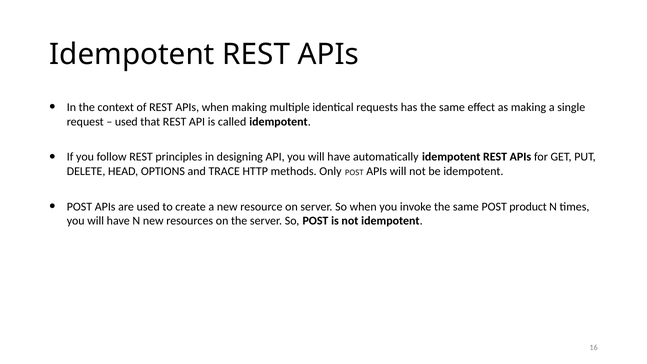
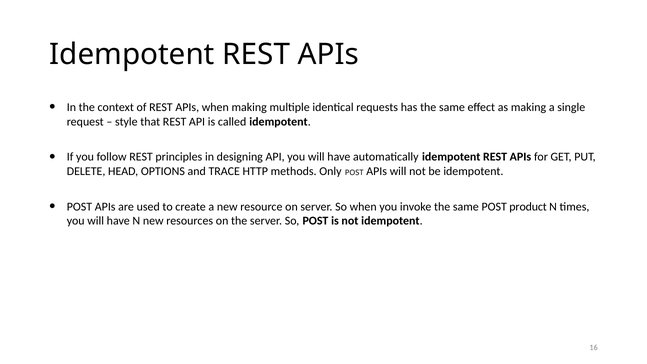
used: used -> style (126, 122)
